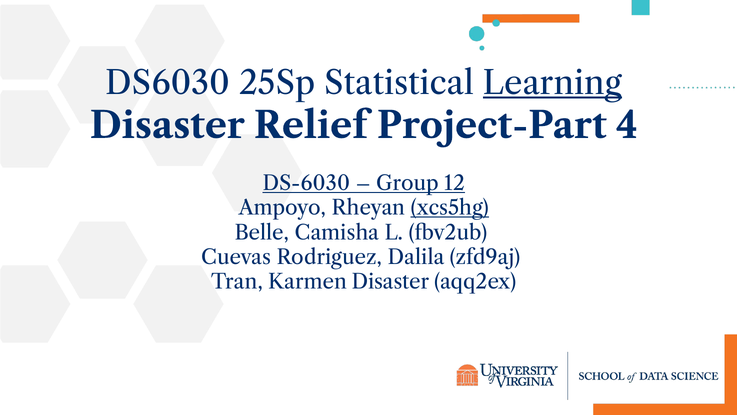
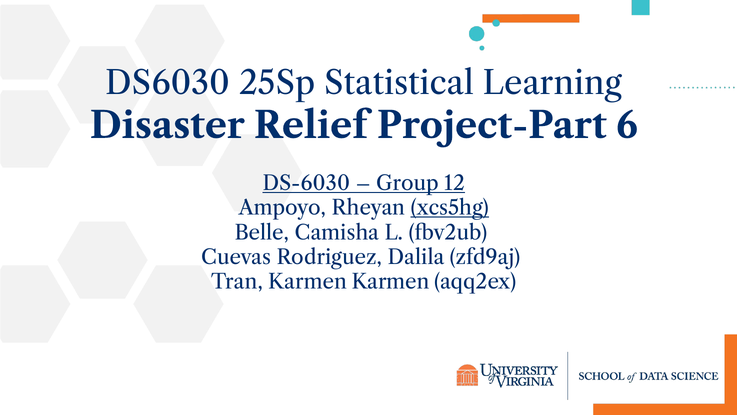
Learning underline: present -> none (552, 84)
4: 4 -> 6 (627, 126)
Karmen Disaster: Disaster -> Karmen (391, 282)
